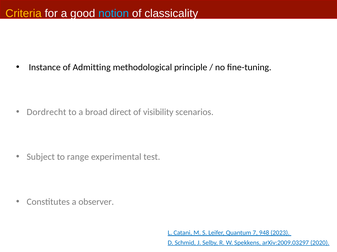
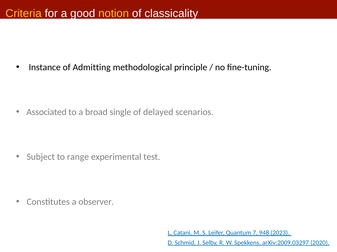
notion colour: light blue -> yellow (114, 13)
Dordrecht: Dordrecht -> Associated (47, 112)
direct: direct -> single (120, 112)
visibility: visibility -> delayed (158, 112)
